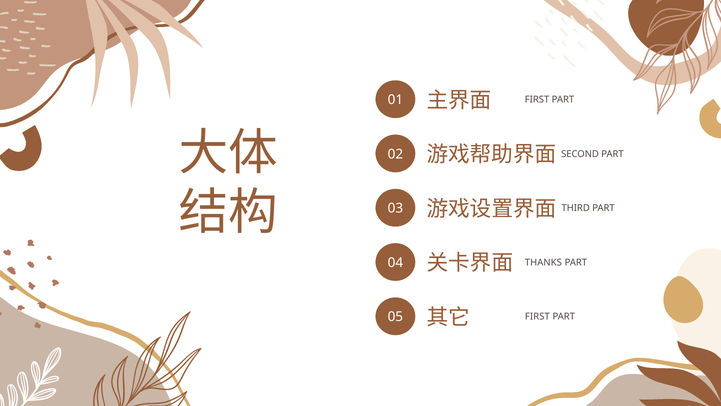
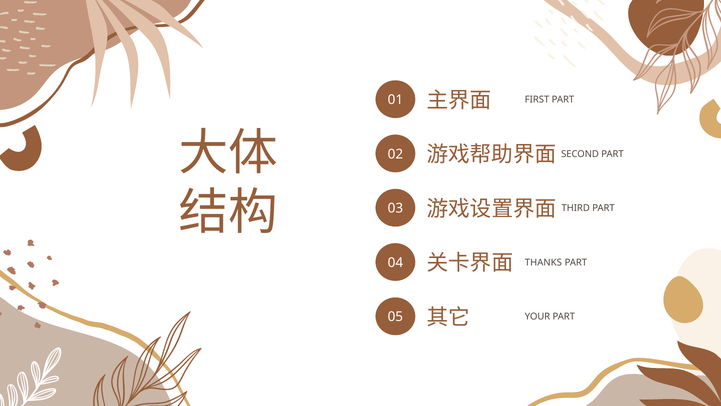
FIRST: FIRST -> YOUR (537, 316)
